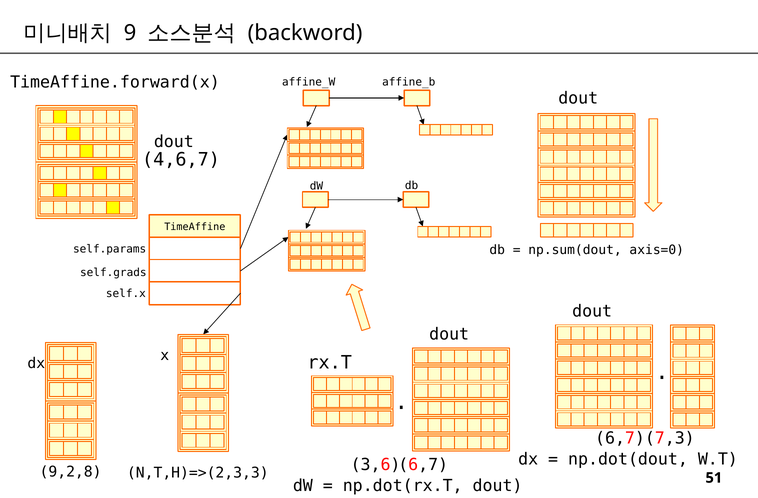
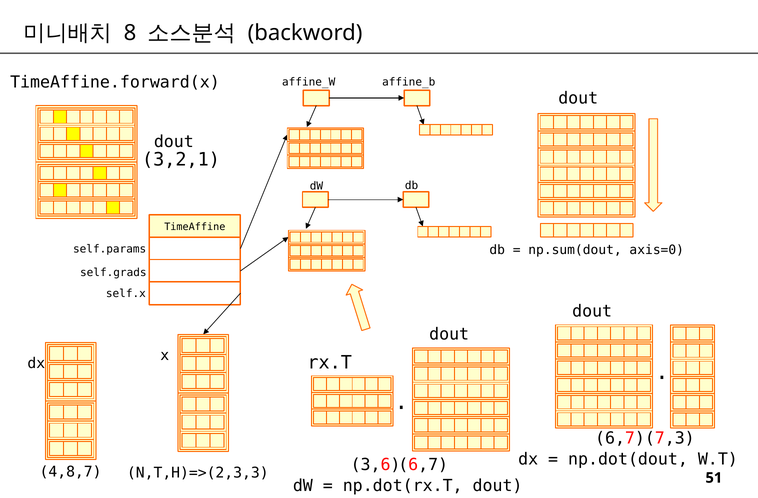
9: 9 -> 8 (130, 33)
4,6,7: 4,6,7 -> 3,2,1 (181, 159)
9,2,8: 9,2,8 -> 4,8,7 (71, 472)
